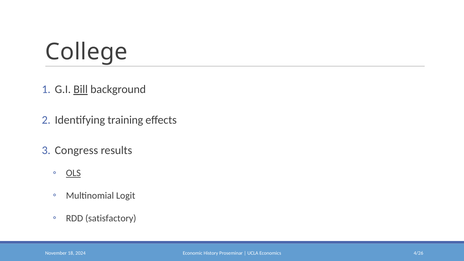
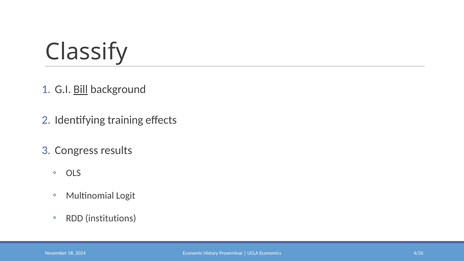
College: College -> Classify (86, 52)
OLS underline: present -> none (73, 173)
satisfactory: satisfactory -> institutions (111, 218)
